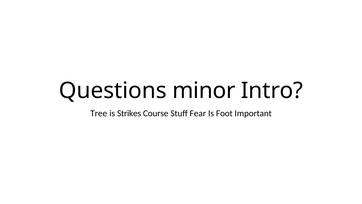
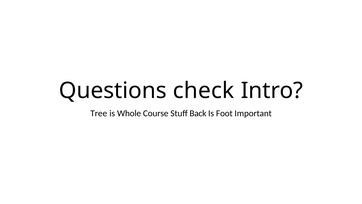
minor: minor -> check (204, 90)
Strikes: Strikes -> Whole (129, 113)
Fear: Fear -> Back (198, 113)
